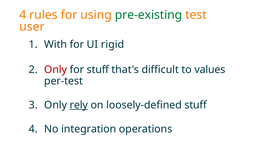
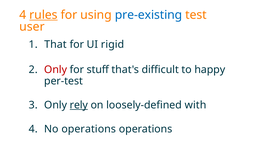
rules underline: none -> present (43, 15)
pre-existing colour: green -> blue (149, 15)
With: With -> That (56, 44)
values: values -> happy (210, 70)
loosely-defined stuff: stuff -> with (196, 105)
No integration: integration -> operations (89, 129)
